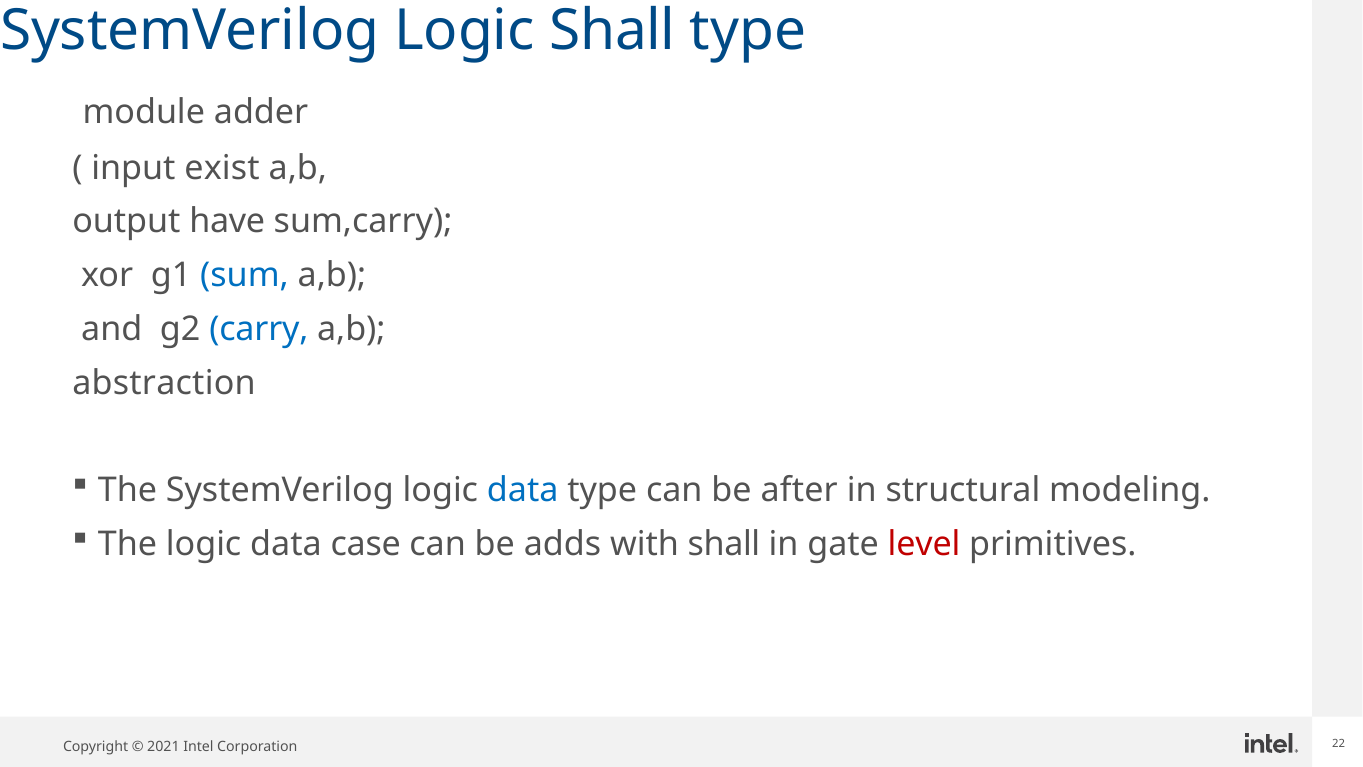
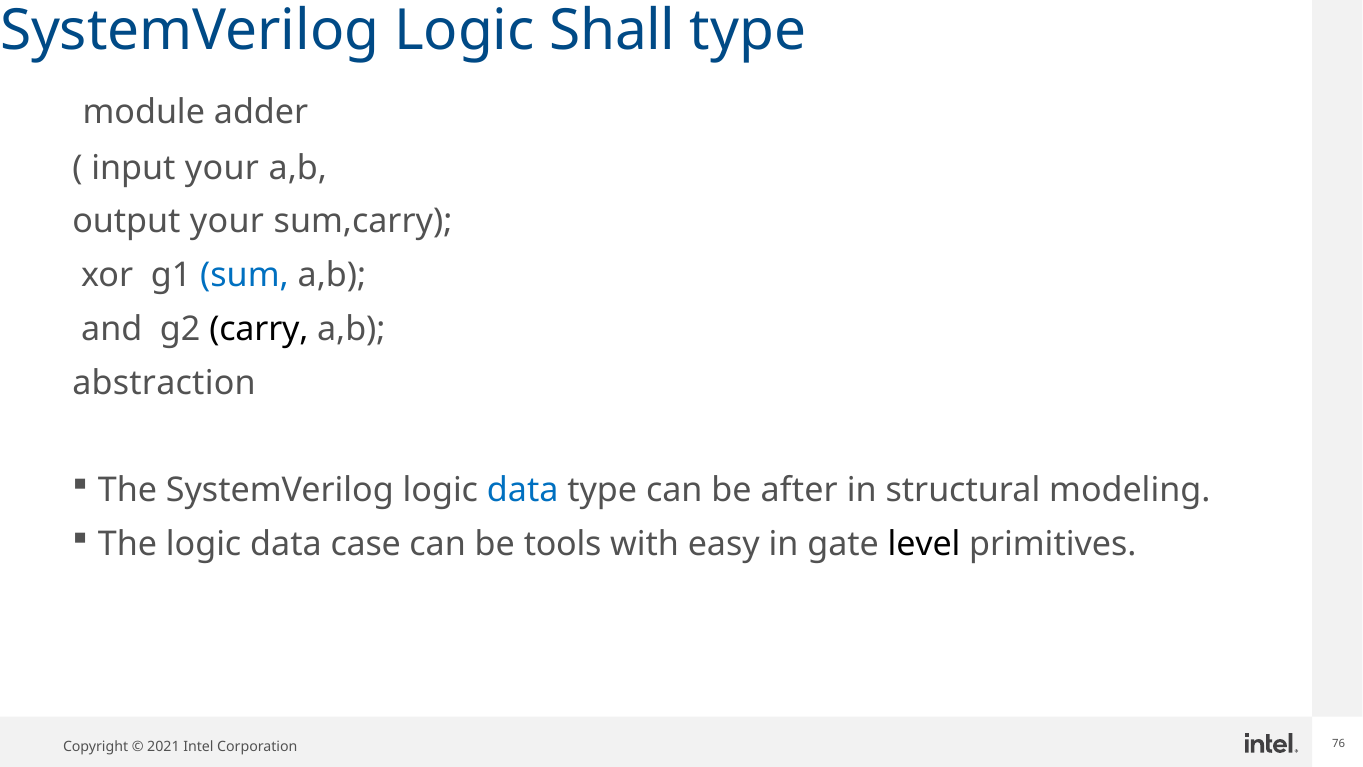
input exist: exist -> your (222, 168)
output have: have -> your (227, 221)
carry colour: blue -> black (259, 329)
adds: adds -> tools (563, 544)
with shall: shall -> easy (724, 544)
level colour: red -> black (924, 544)
22: 22 -> 76 (1339, 743)
